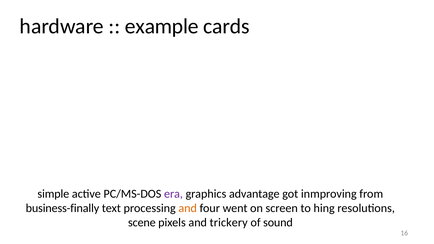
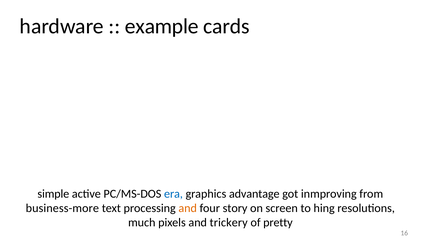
era colour: purple -> blue (173, 194)
business-finally: business-finally -> business-more (62, 208)
went: went -> story (235, 208)
scene: scene -> much (142, 223)
sound: sound -> pretty (278, 223)
